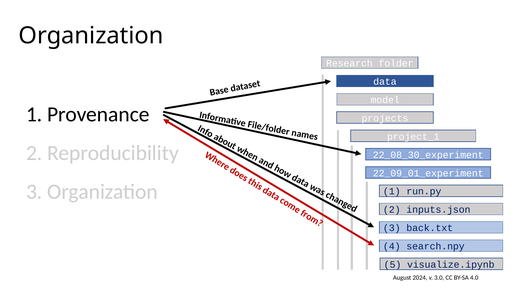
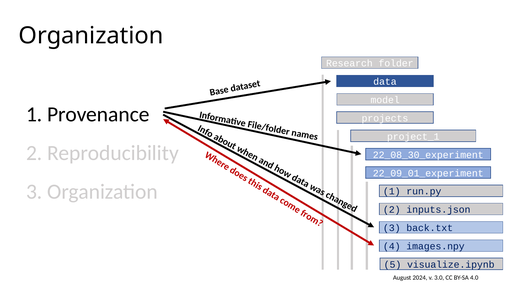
search.npy: search.npy -> images.npy (436, 247)
